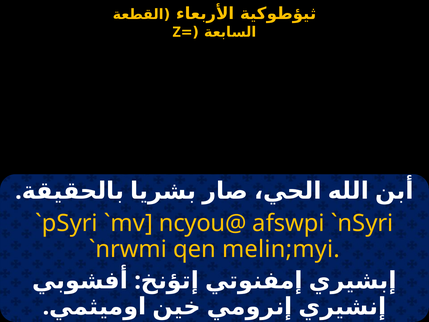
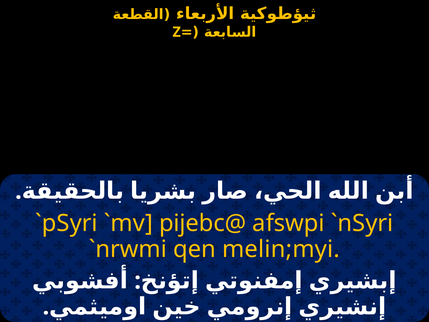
ncyou@: ncyou@ -> pijebc@ (203, 223)
